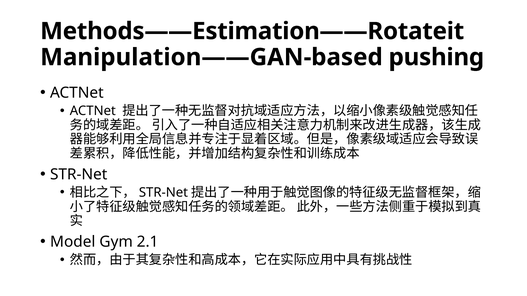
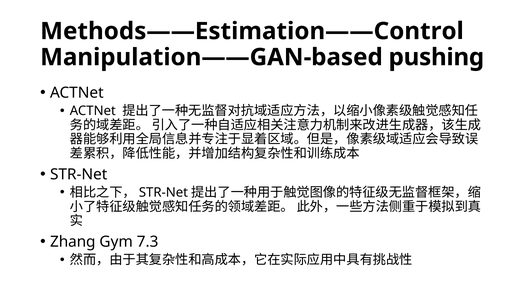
Methods——Estimation——Rotateit: Methods——Estimation——Rotateit -> Methods——Estimation——Control (252, 31)
Model: Model -> Zhang (73, 242)
2.1: 2.1 -> 7.3 (148, 242)
